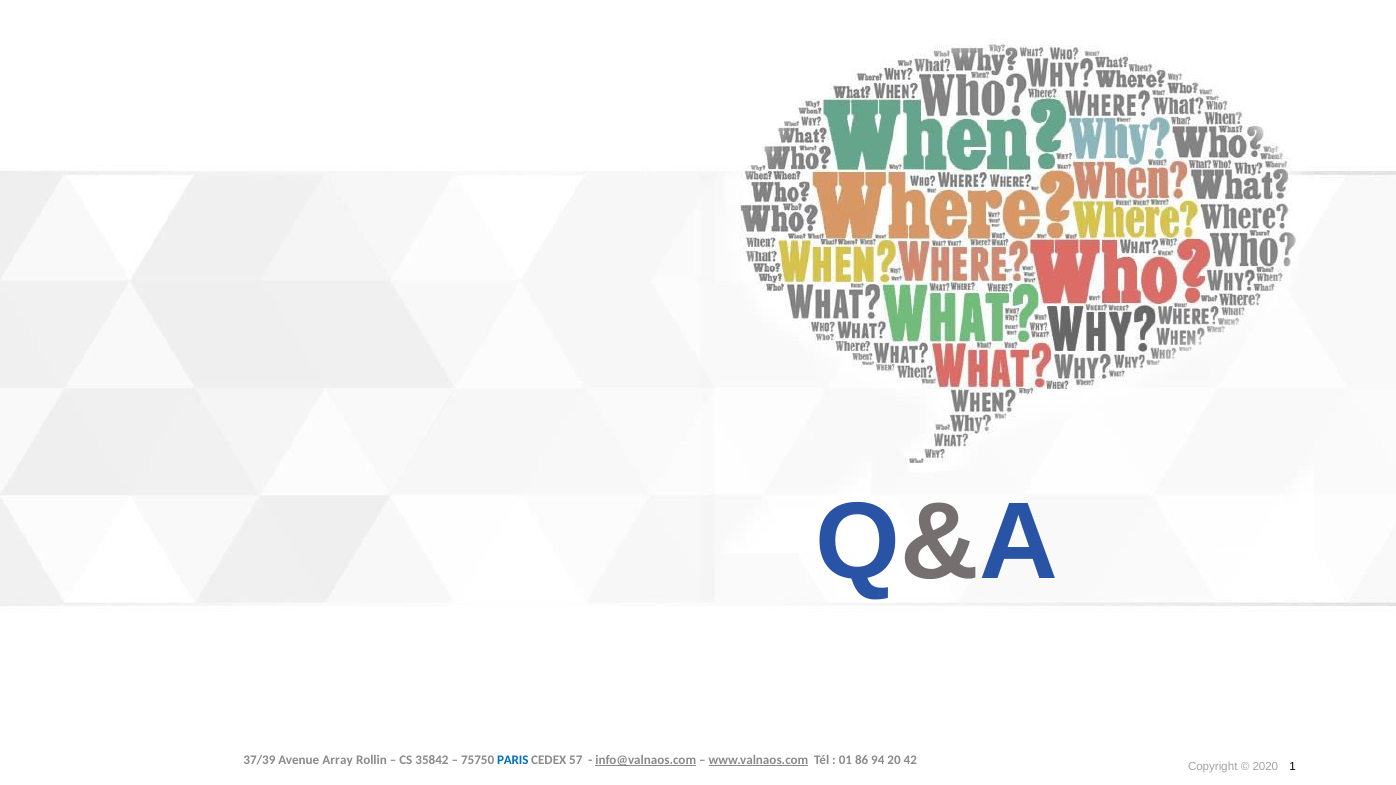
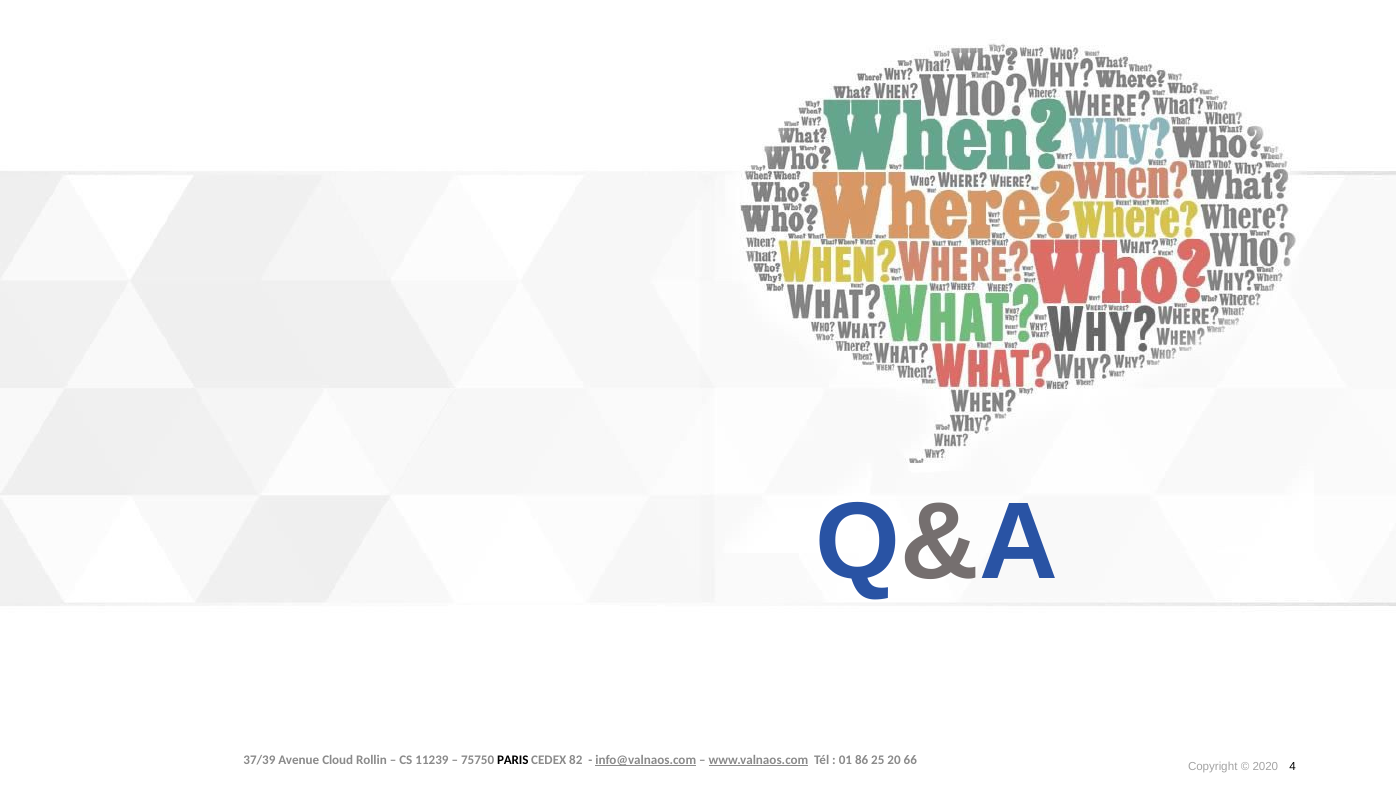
Avenue Array: Array -> Cloud (338, 760)
35842: 35842 -> 11239 (432, 760)
PARIS colour: blue -> black (513, 760)
57: 57 -> 82 (576, 760)
94: 94 -> 25 (878, 760)
42: 42 -> 66 (910, 760)
1: 1 -> 4 (1293, 767)
